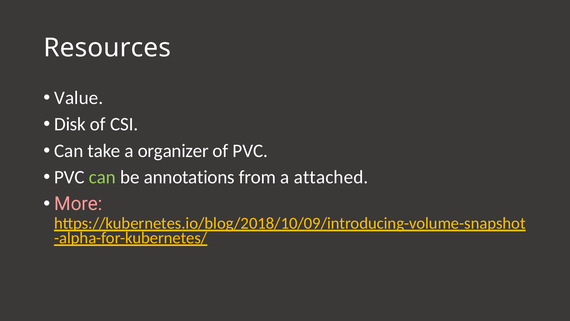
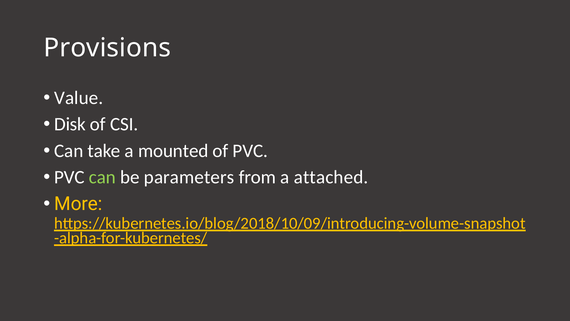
Resources: Resources -> Provisions (107, 48)
organizer: organizer -> mounted (173, 151)
annotations: annotations -> parameters (189, 177)
More colour: pink -> yellow (78, 204)
